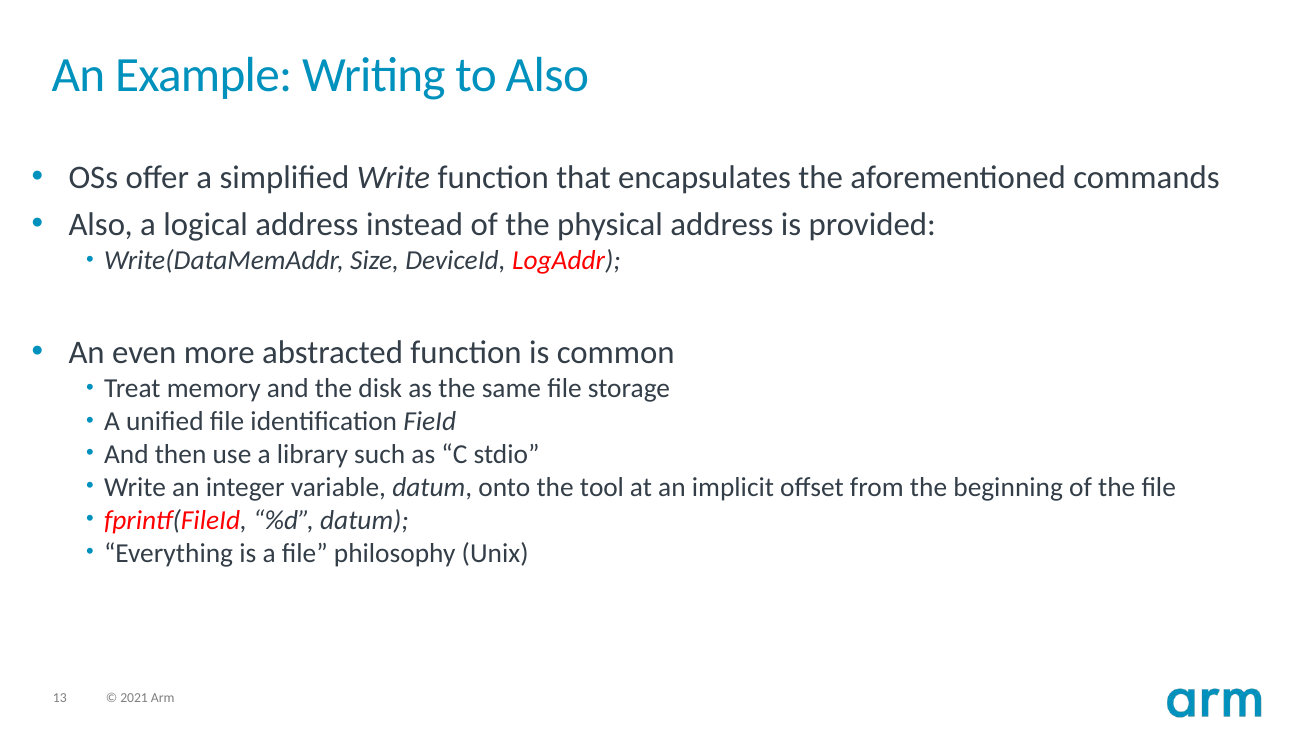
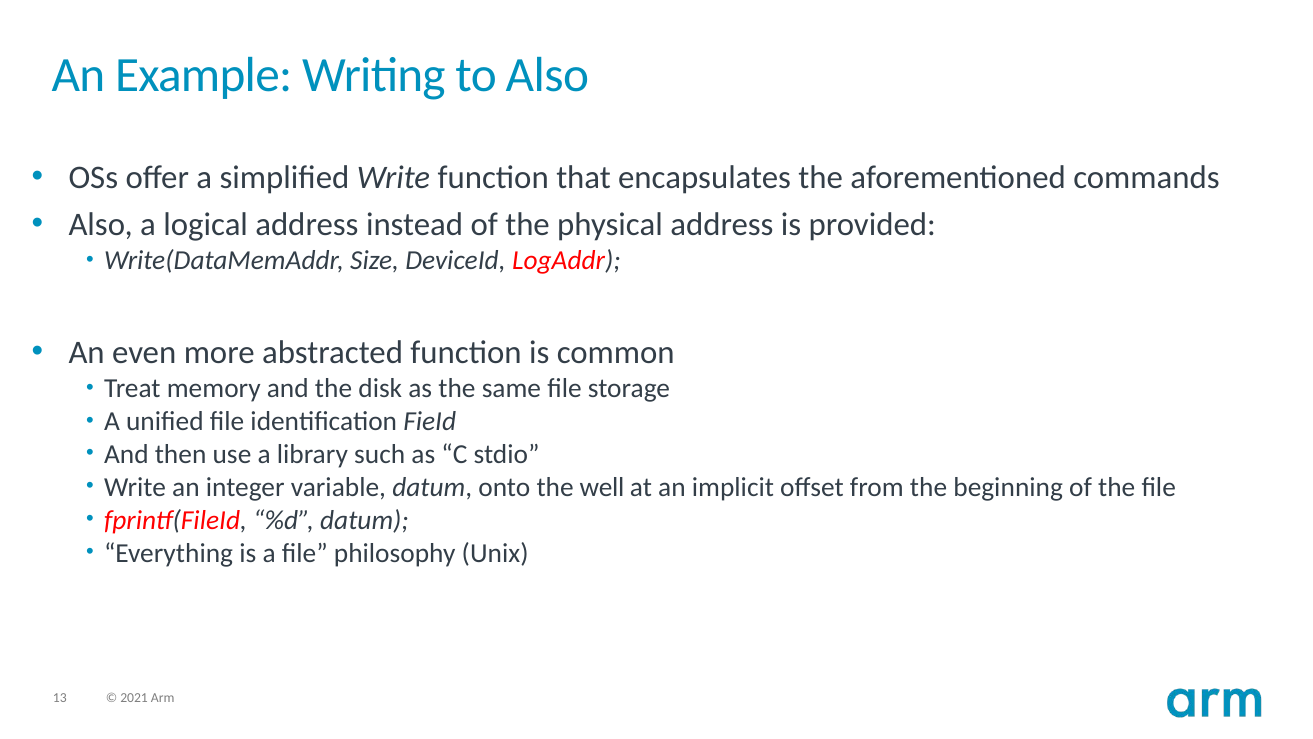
tool: tool -> well (602, 487)
